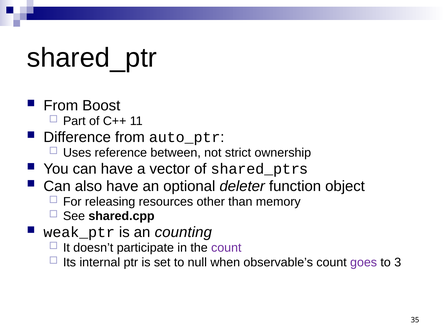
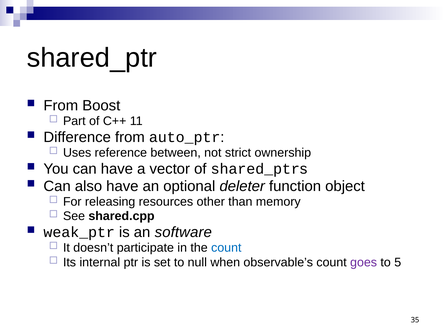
counting: counting -> software (183, 232)
count colour: purple -> blue (226, 248)
3: 3 -> 5 (398, 262)
